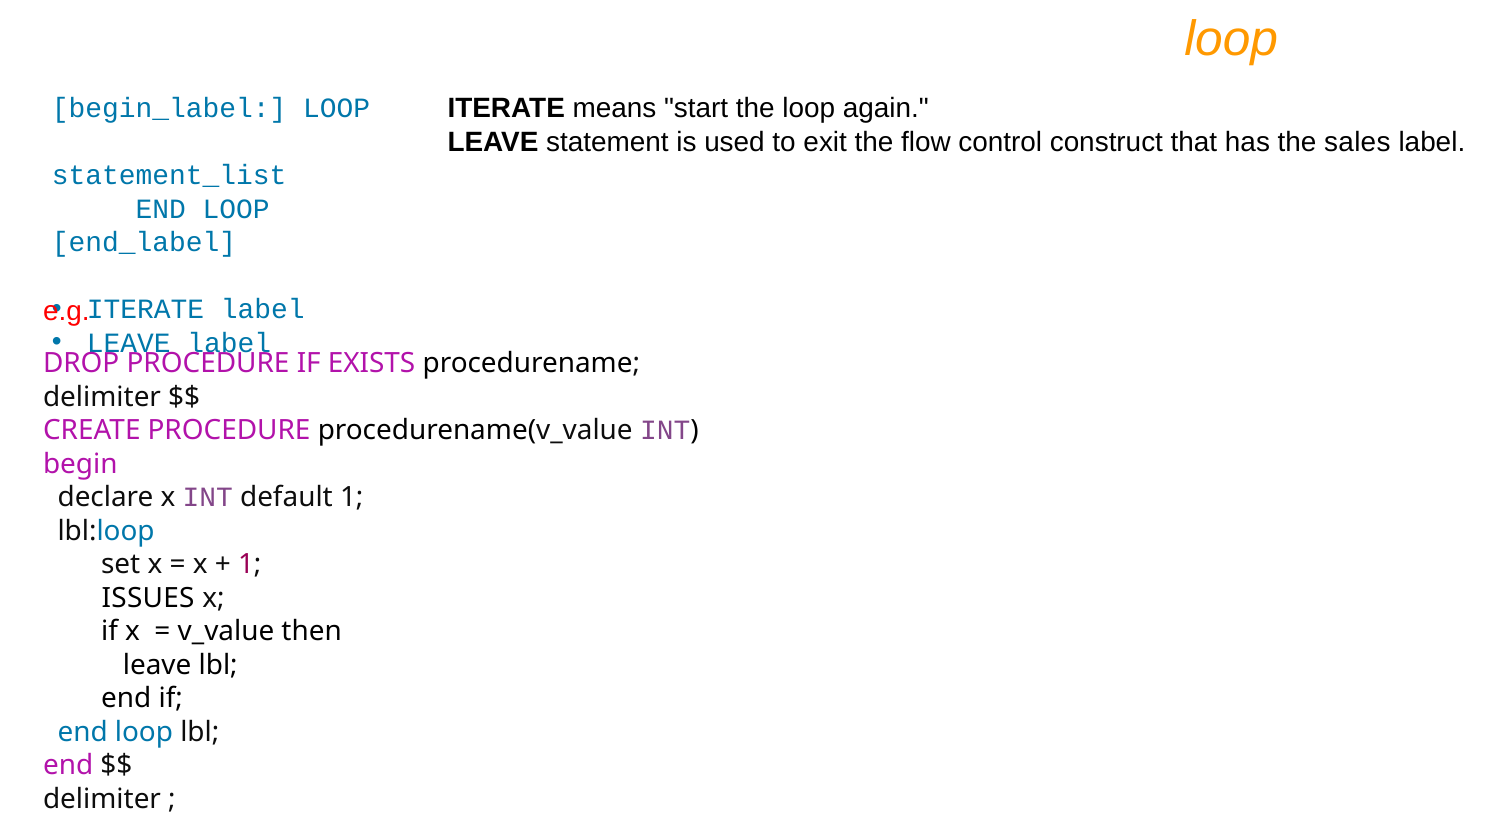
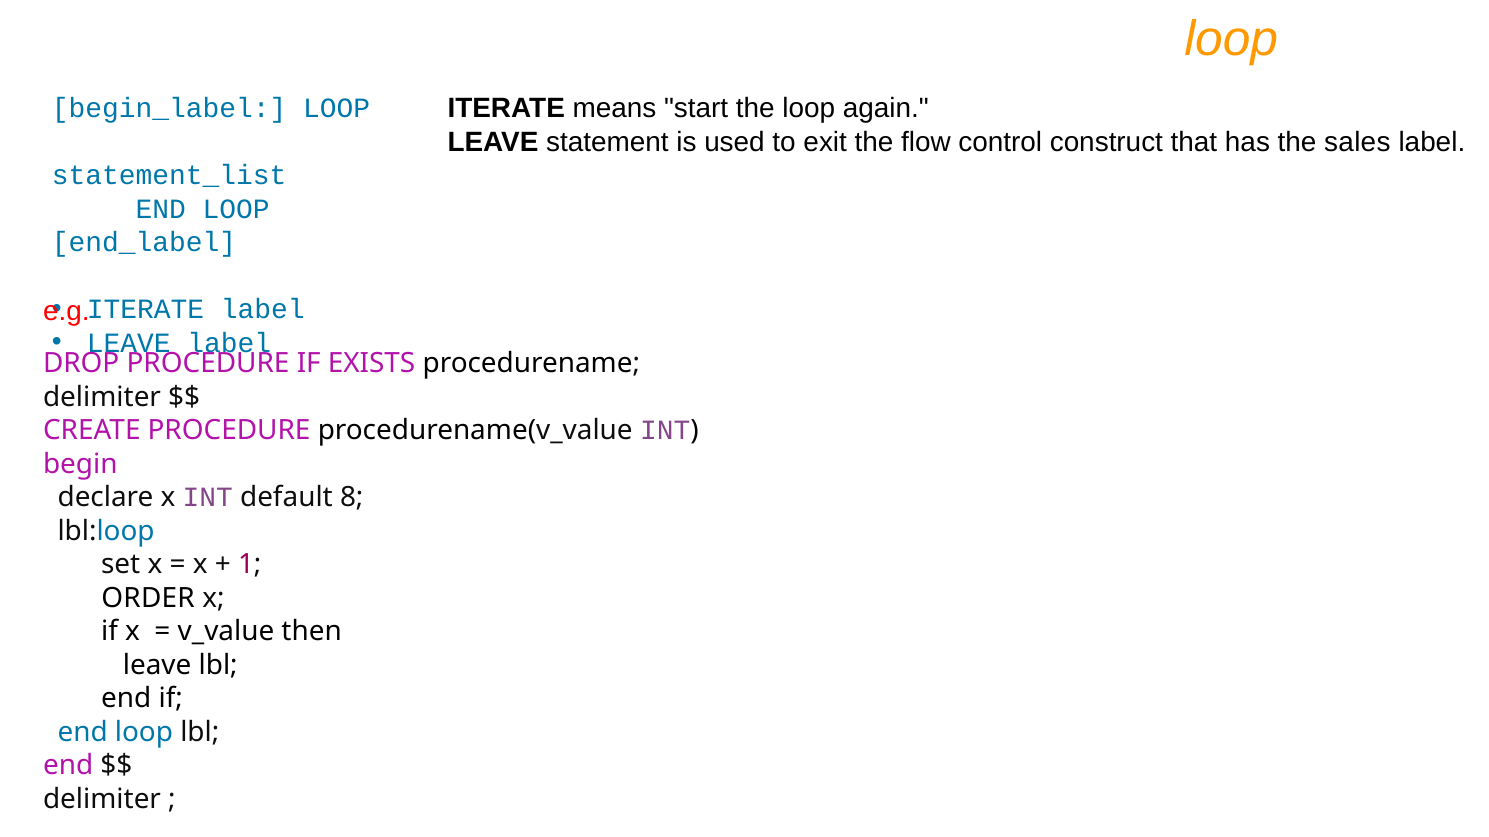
default 1: 1 -> 8 (352, 498)
ISSUES: ISSUES -> ORDER (148, 598)
